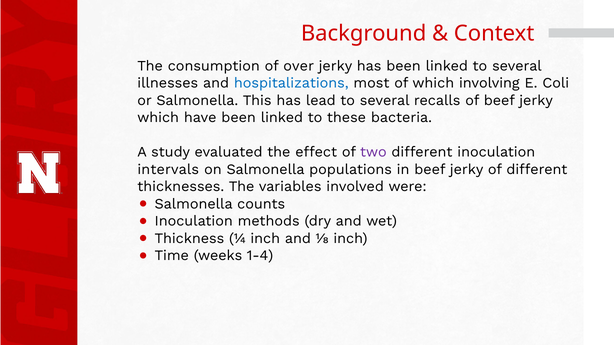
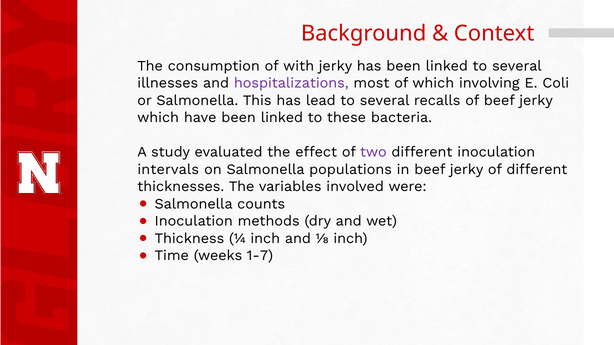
over: over -> with (299, 66)
hospitalizations colour: blue -> purple (291, 83)
1-4: 1-4 -> 1-7 (260, 256)
